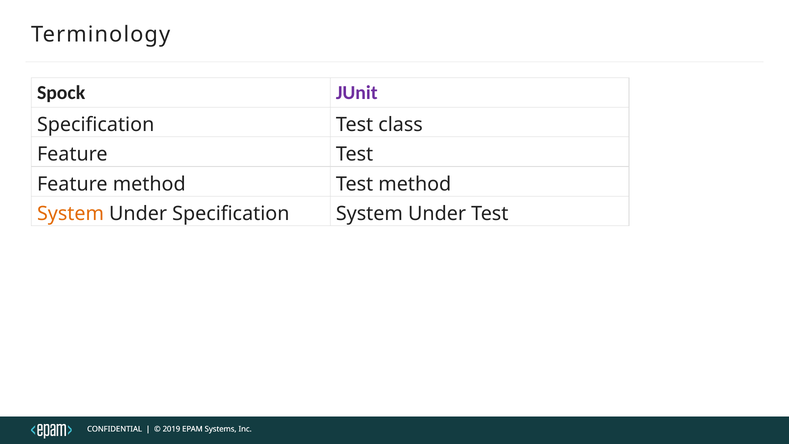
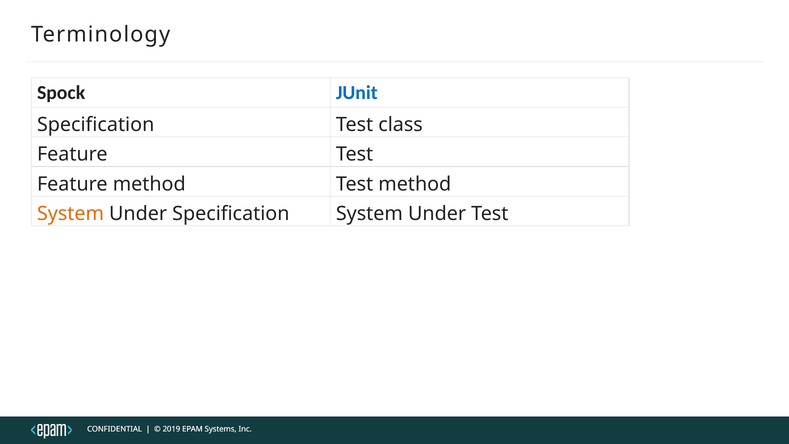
JUnit colour: purple -> blue (357, 93)
